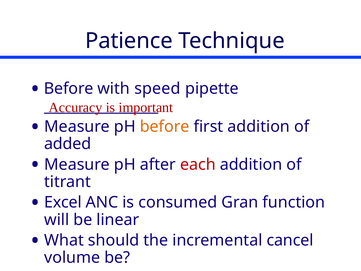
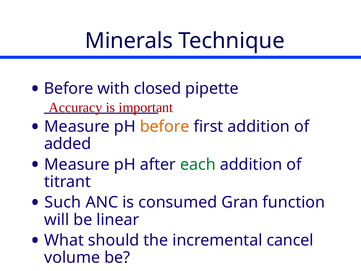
Patience: Patience -> Minerals (129, 41)
with speed: speed -> closed (158, 89)
each colour: red -> green (198, 164)
Excel: Excel -> Such (63, 202)
